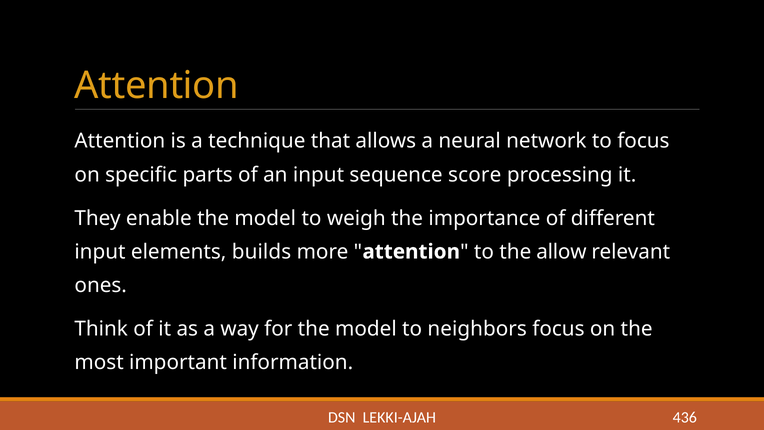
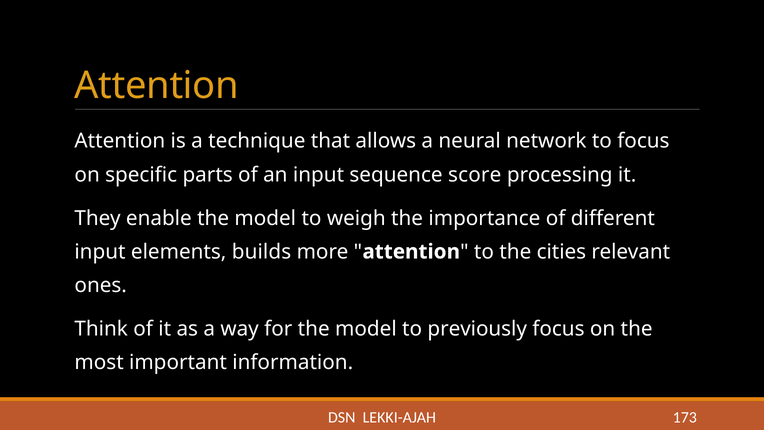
allow: allow -> cities (561, 252)
neighbors: neighbors -> previously (477, 329)
436: 436 -> 173 (685, 417)
